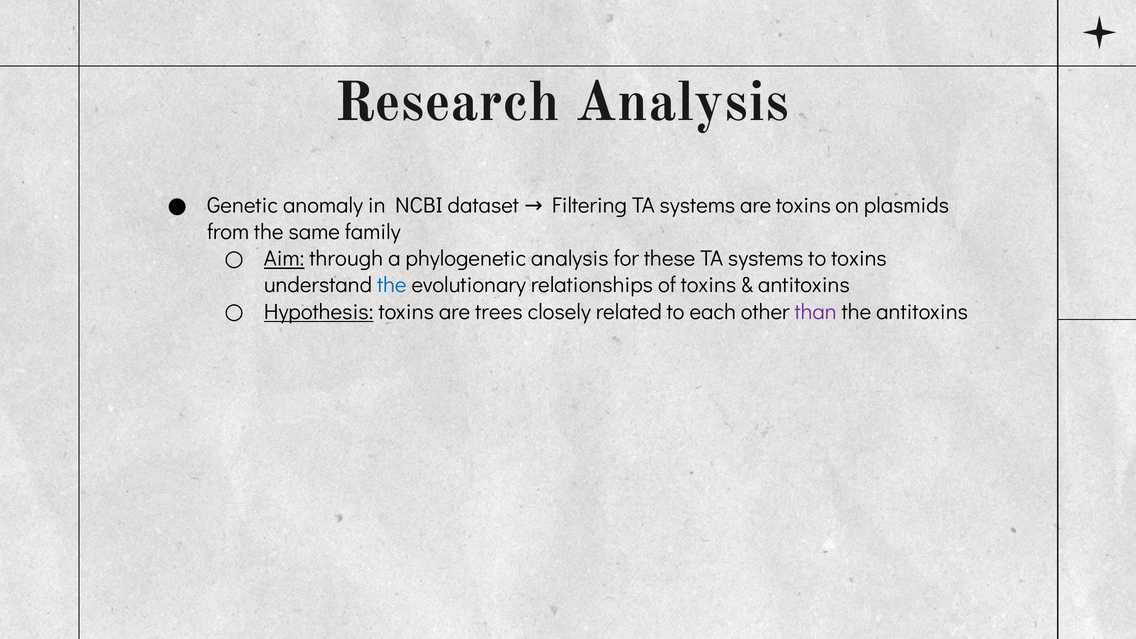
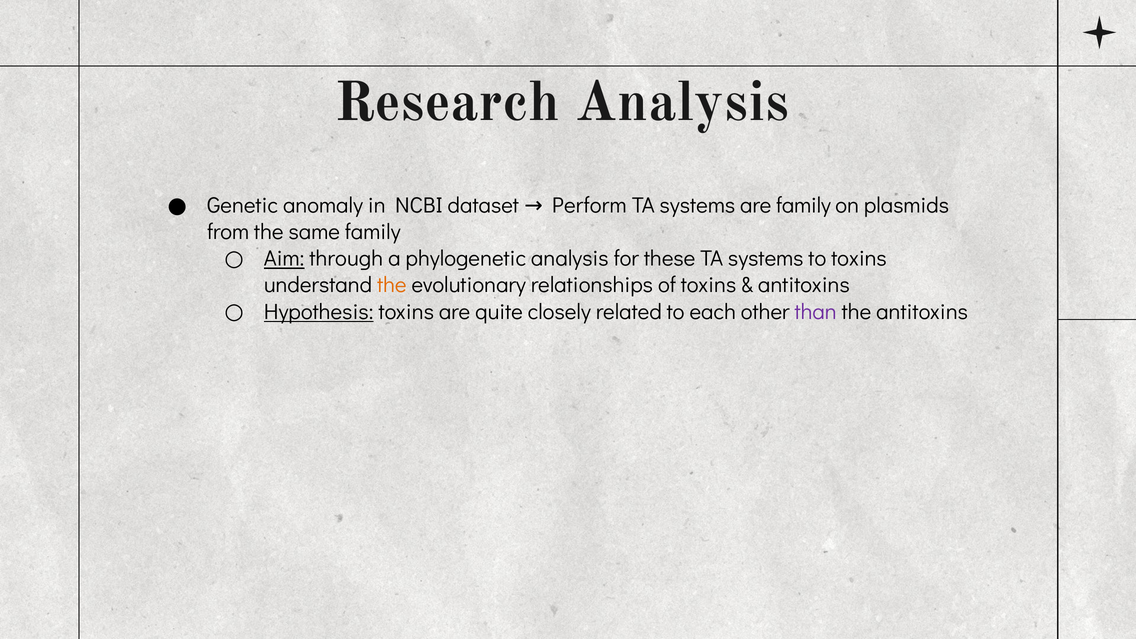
Filtering: Filtering -> Perform (589, 206)
are toxins: toxins -> family (803, 206)
the colour: blue -> orange (392, 285)
trees: trees -> quite (499, 312)
